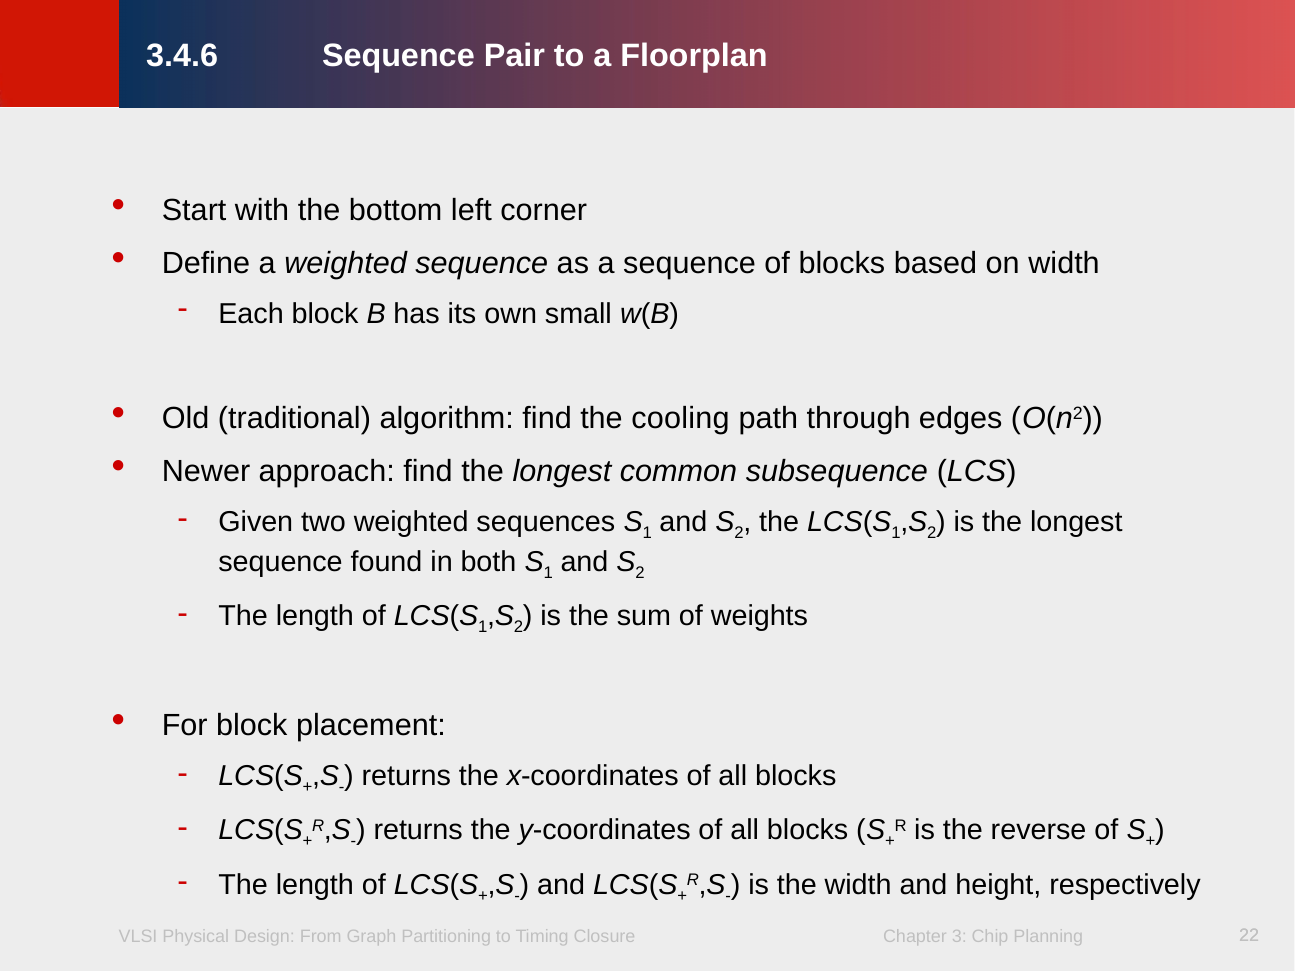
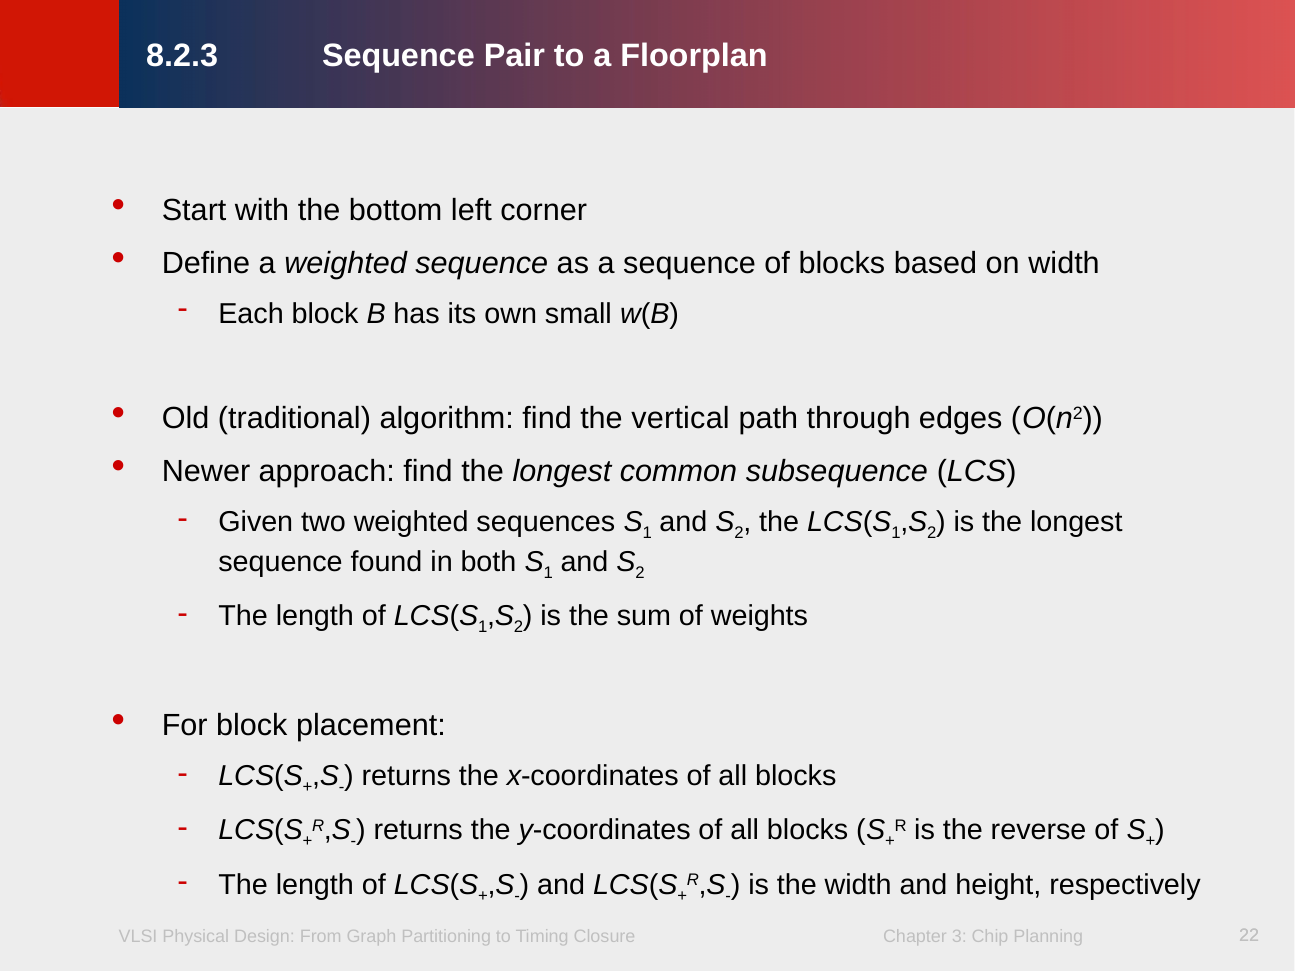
3.4.6: 3.4.6 -> 8.2.3 (182, 56)
cooling: cooling -> vertical (681, 419)
